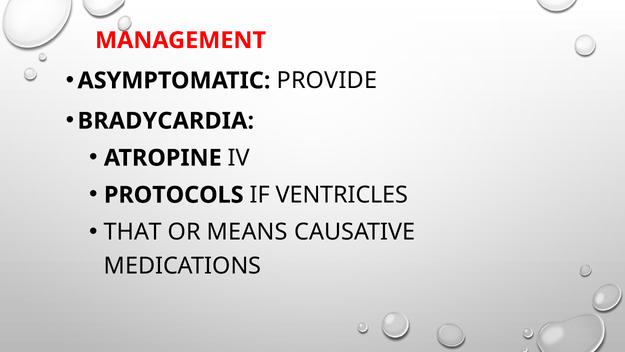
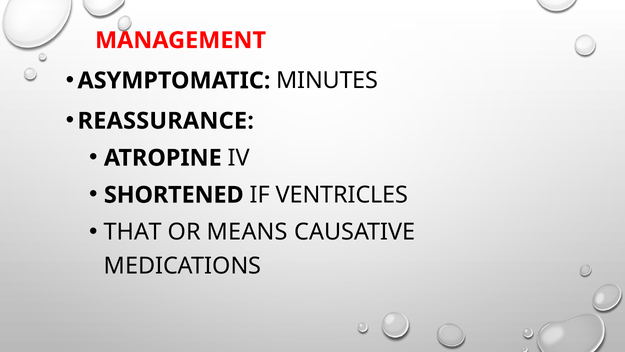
PROVIDE: PROVIDE -> MINUTES (327, 81)
BRADYCARDIA: BRADYCARDIA -> REASSURANCE (166, 121)
PROTOCOLS: PROTOCOLS -> SHORTENED (174, 195)
